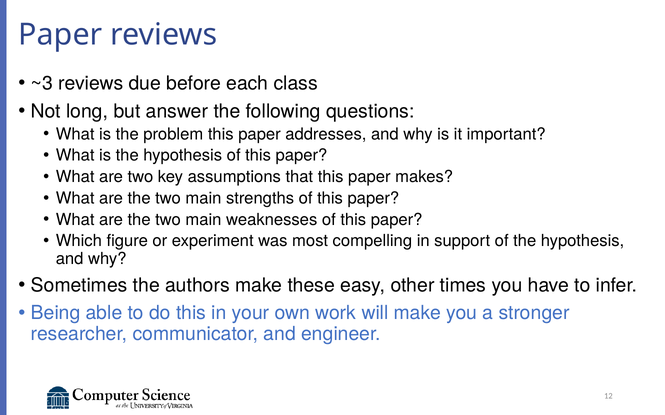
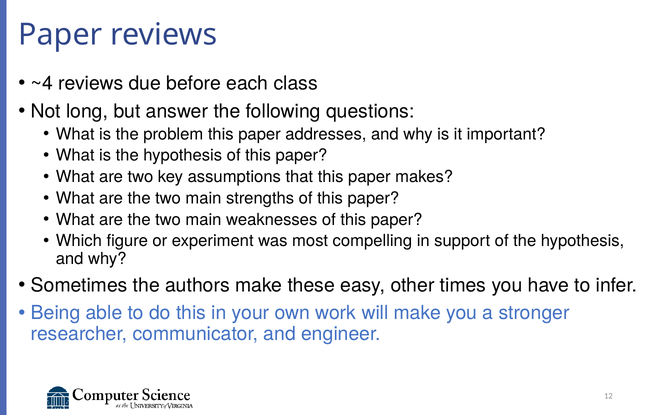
~3: ~3 -> ~4 (42, 83)
